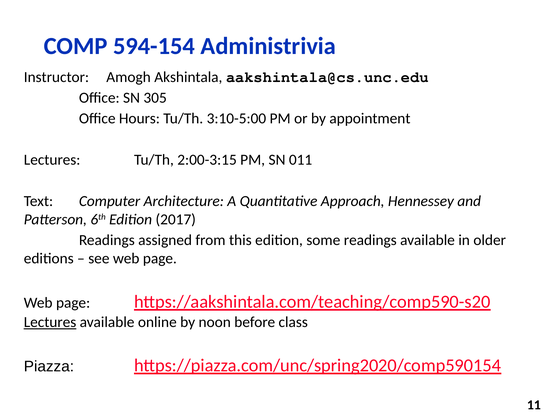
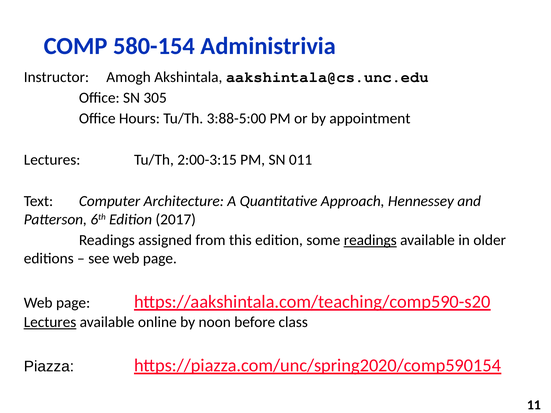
594-154: 594-154 -> 580-154 (154, 46)
3:10-5:00: 3:10-5:00 -> 3:88-5:00 (236, 119)
readings underline: none -> present (370, 240)
